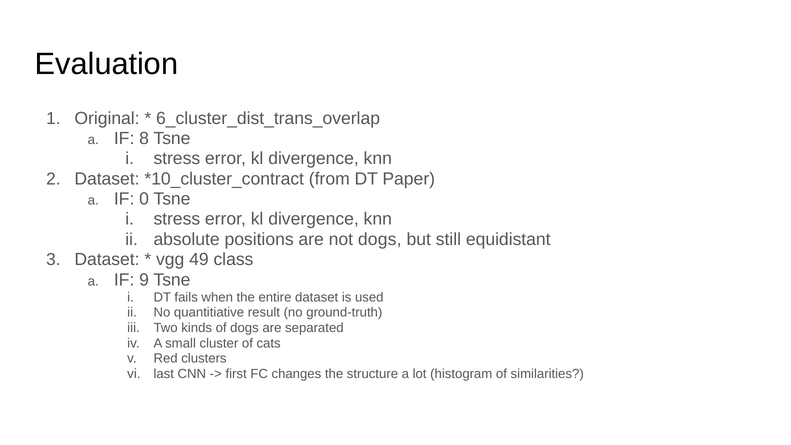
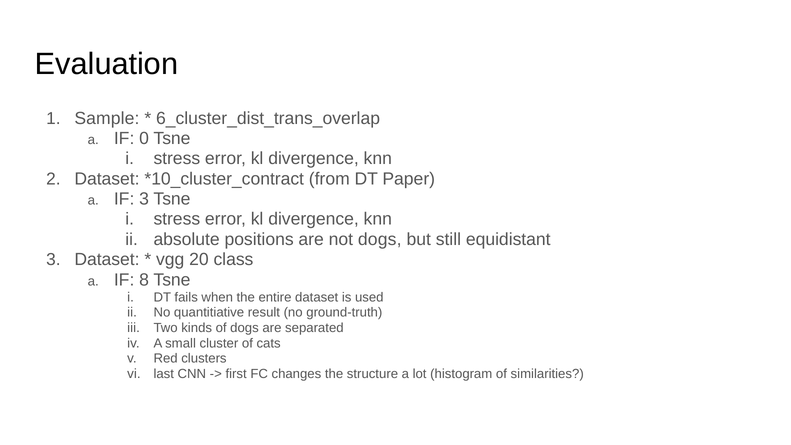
Original: Original -> Sample (107, 118)
8: 8 -> 0 (144, 138)
IF 0: 0 -> 3 (144, 199)
49: 49 -> 20 (199, 260)
9: 9 -> 8 (144, 280)
